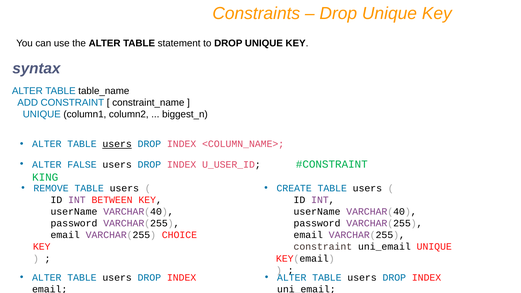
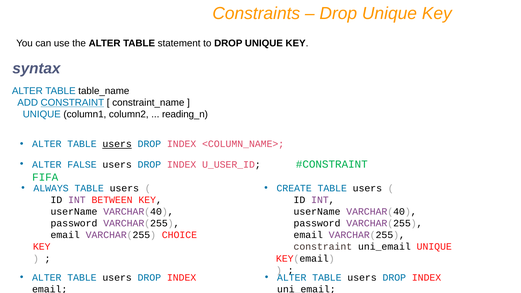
CONSTRAINT underline: none -> present (72, 103)
biggest_n: biggest_n -> reading_n (185, 114)
KING: KING -> FIFA (45, 177)
REMOVE: REMOVE -> ALWAYS (51, 188)
